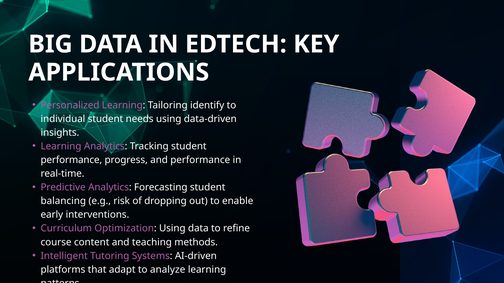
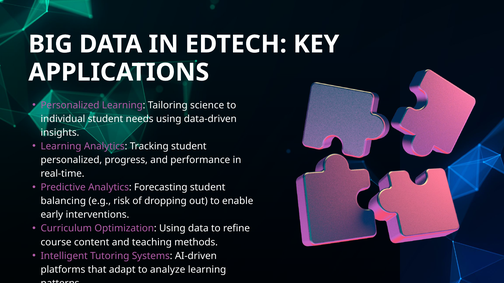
identify: identify -> science (207, 105)
performance: performance -> personalized (71, 160)
